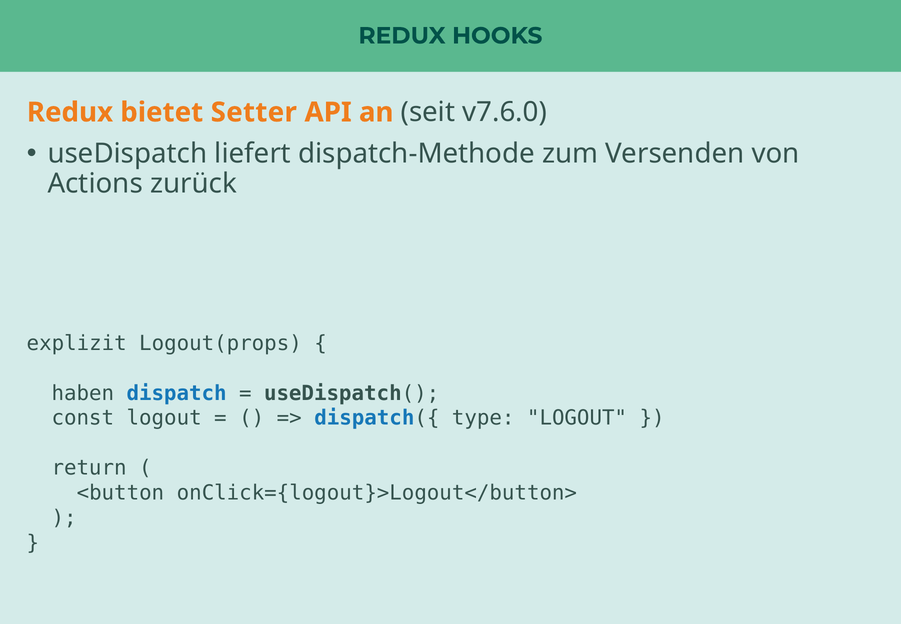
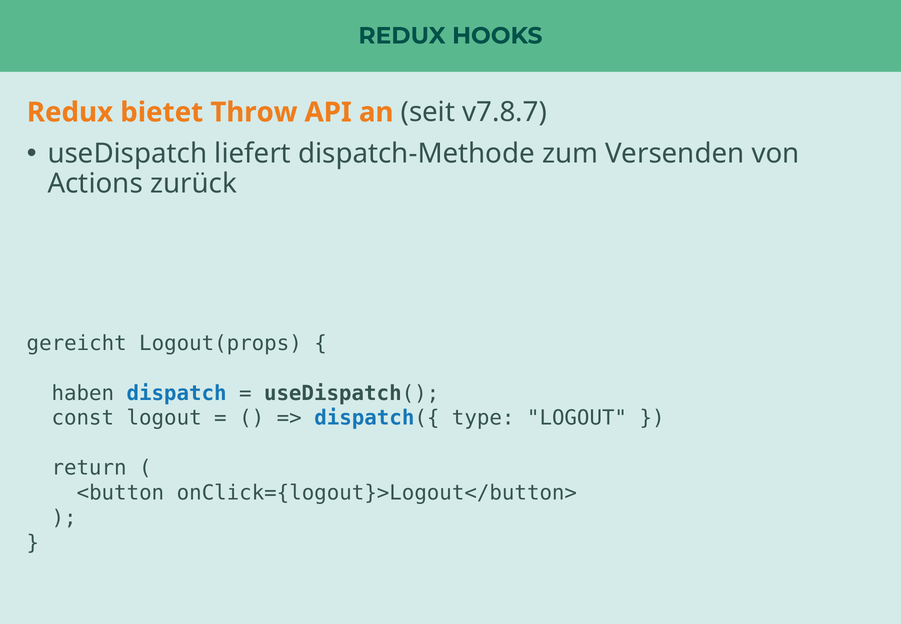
Setter: Setter -> Throw (254, 112)
v7.6.0: v7.6.0 -> v7.8.7 (505, 112)
explizit: explizit -> gereicht (77, 343)
